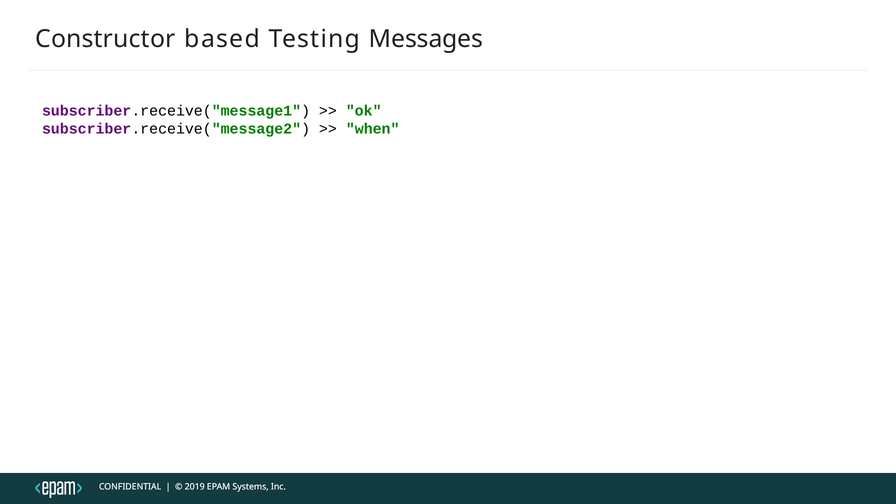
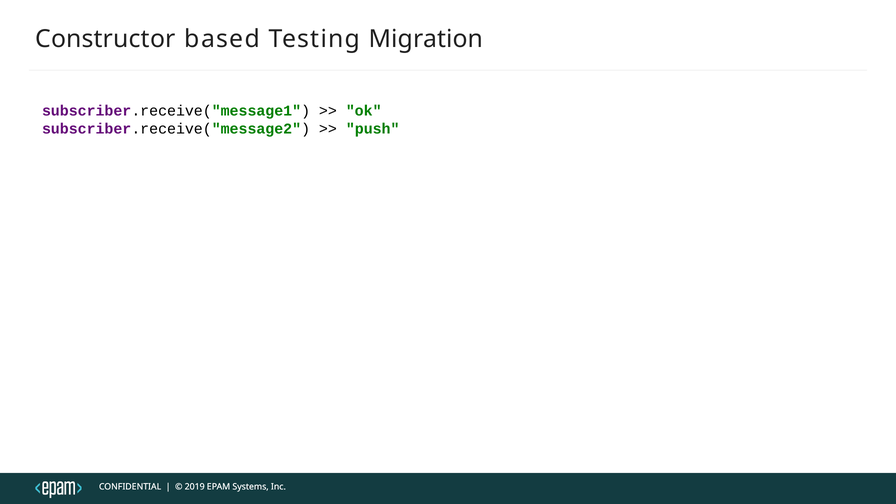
Messages: Messages -> Migration (426, 39)
when: when -> push (373, 129)
